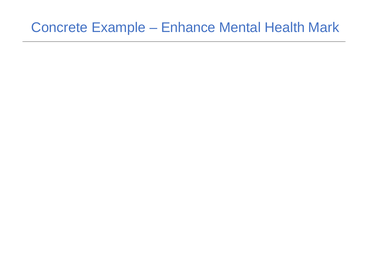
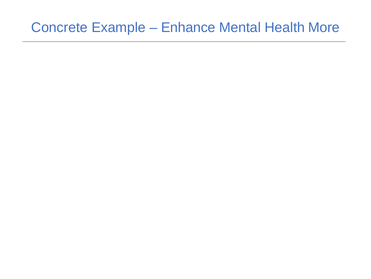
Mark: Mark -> More (324, 27)
